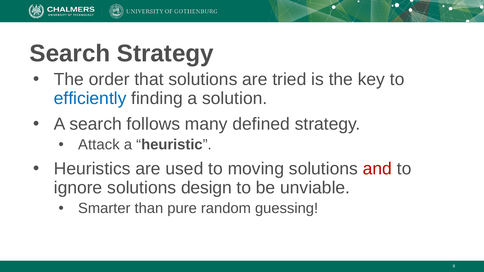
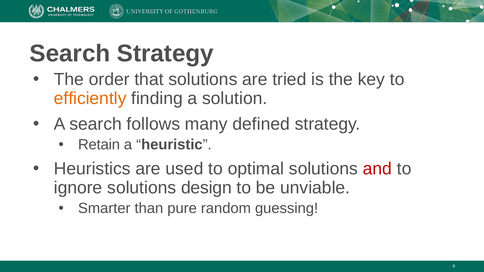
efficiently colour: blue -> orange (90, 98)
Attack: Attack -> Retain (99, 145)
moving: moving -> optimal (256, 169)
